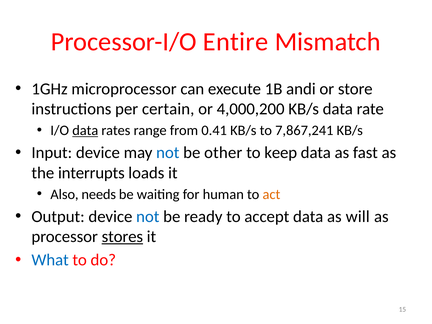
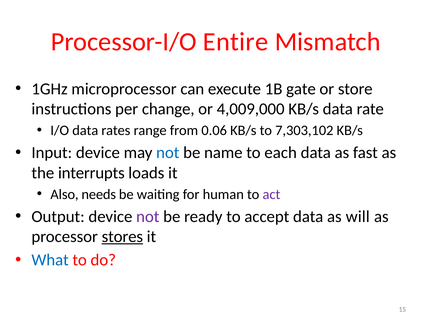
andi: andi -> gate (301, 89)
certain: certain -> change (168, 109)
4,000,200: 4,000,200 -> 4,009,000 (251, 109)
data underline: present -> none (85, 131)
0.41: 0.41 -> 0.06 (214, 131)
7,867,241: 7,867,241 -> 7,303,102 (304, 131)
other: other -> name (223, 153)
keep: keep -> each (281, 153)
act colour: orange -> purple (271, 194)
not colour: blue -> purple (148, 217)
